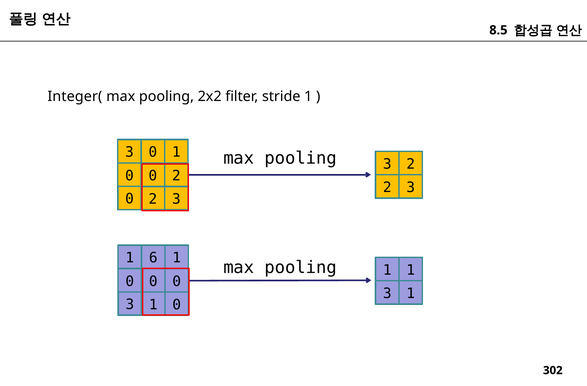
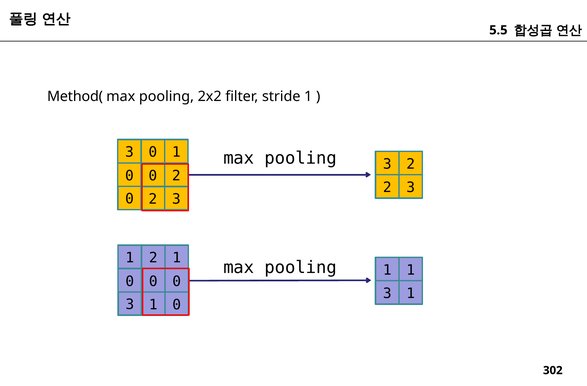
8.5: 8.5 -> 5.5 (498, 30)
Integer(: Integer( -> Method( (75, 96)
1 6: 6 -> 2 (153, 258)
